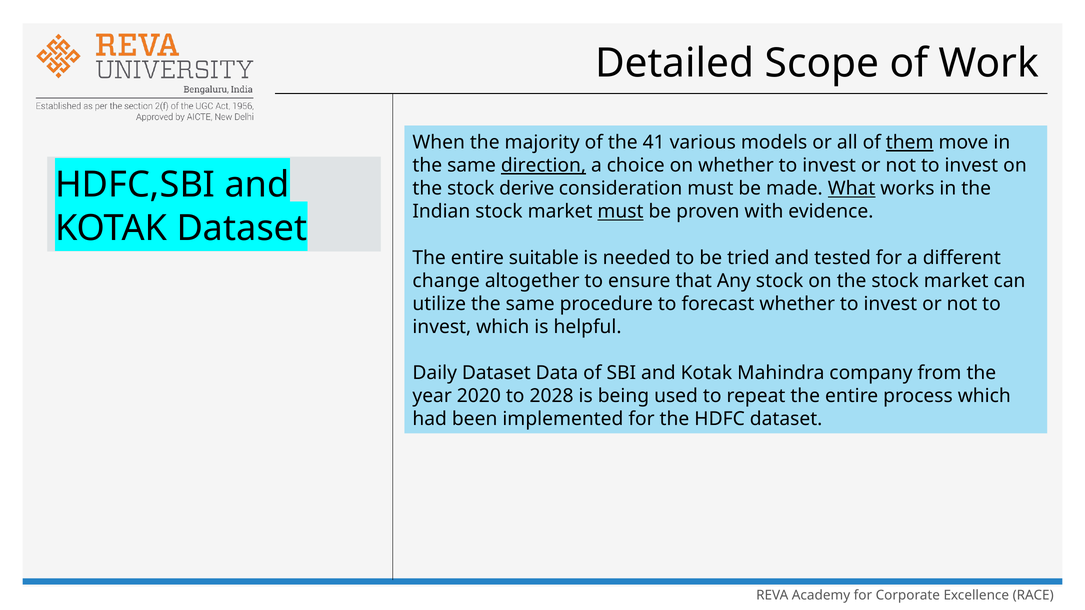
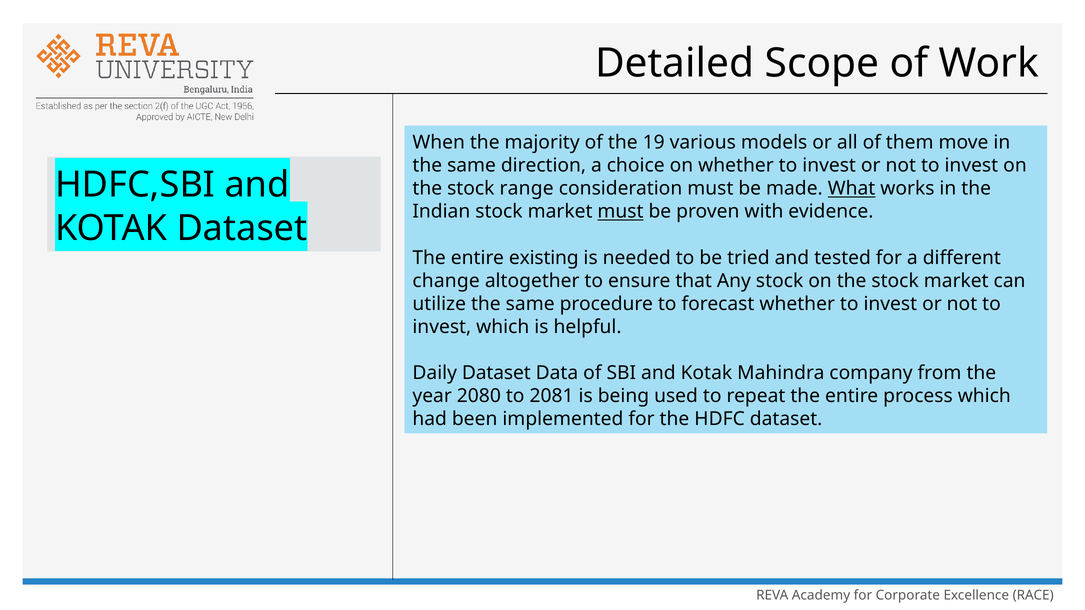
41: 41 -> 19 (654, 143)
them underline: present -> none (910, 143)
direction underline: present -> none (544, 166)
derive: derive -> range (527, 189)
suitable: suitable -> existing (544, 258)
2020: 2020 -> 2080 (479, 396)
2028: 2028 -> 2081 (552, 396)
